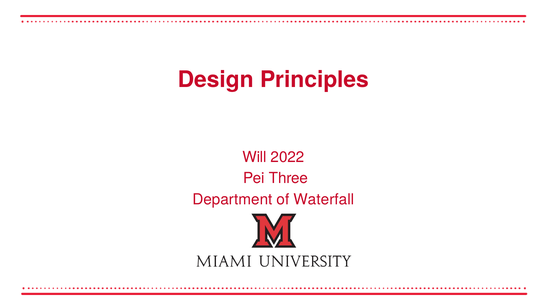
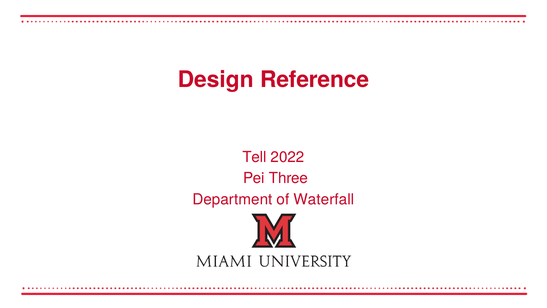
Principles: Principles -> Reference (315, 79)
Will: Will -> Tell (254, 157)
